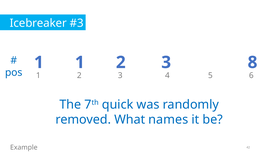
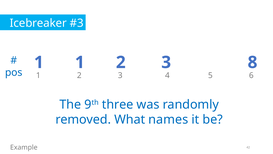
7: 7 -> 9 (88, 104)
quick: quick -> three (118, 104)
